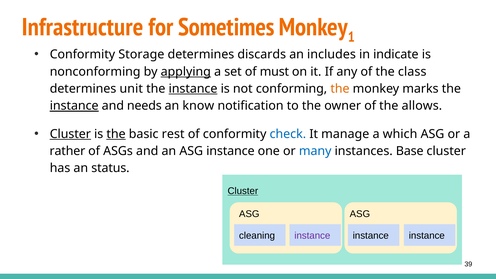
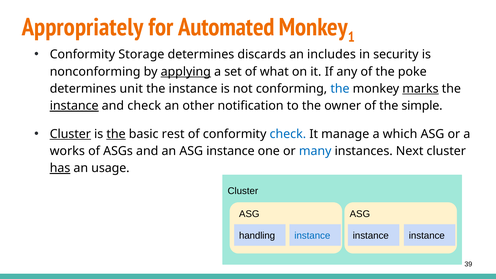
Infrastructure: Infrastructure -> Appropriately (83, 27)
Sometimes: Sometimes -> Automated (226, 27)
indicate: indicate -> security (396, 55)
must: must -> what (274, 72)
class: class -> poke (412, 72)
instance underline: present -> none (193, 89)
the colour: orange -> blue (340, 89)
marks underline: none -> present (420, 89)
and needs: needs -> check (144, 106)
know: know -> other (198, 106)
allows: allows -> simple (422, 106)
rather: rather -> works (67, 151)
Base: Base -> Next (410, 151)
has underline: none -> present (60, 168)
status: status -> usage (110, 168)
Cluster underline: present -> none (243, 191)
cleaning: cleaning -> handling (257, 236)
instance colour: purple -> blue (312, 236)
